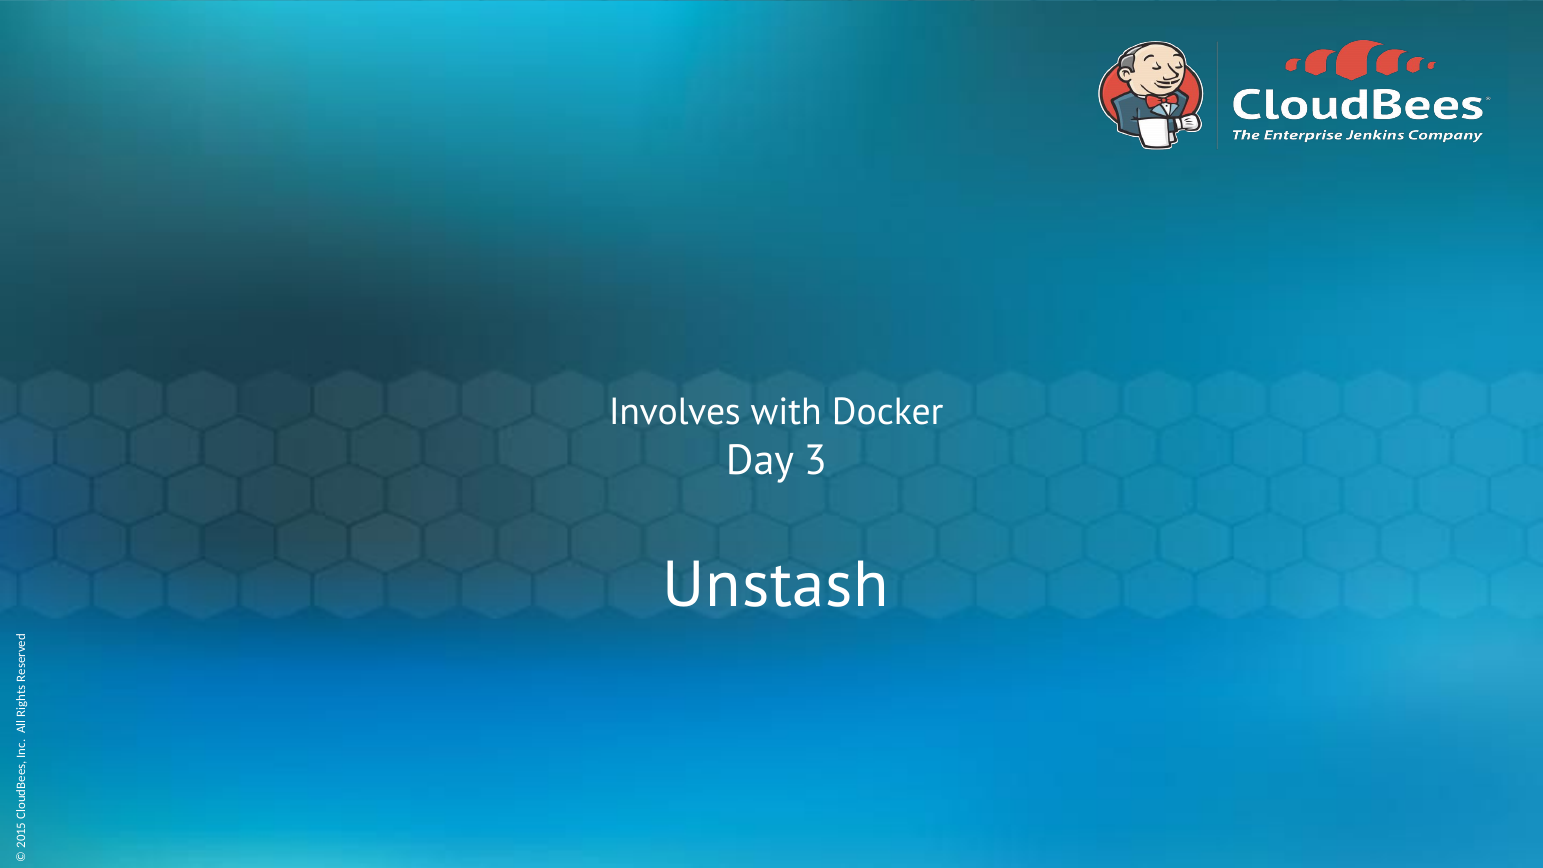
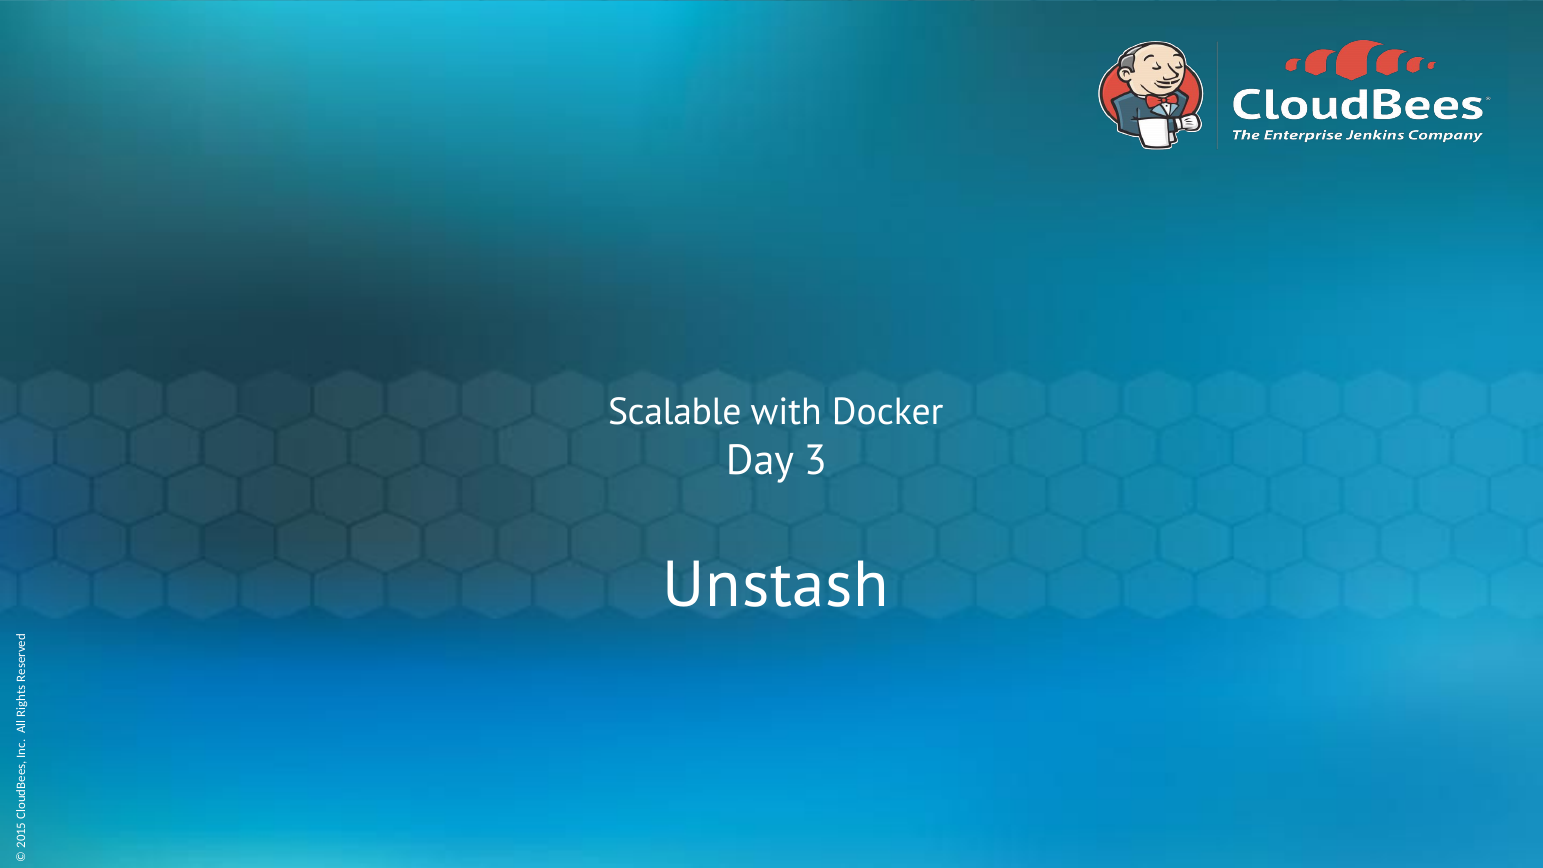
Involves: Involves -> Scalable (675, 412)
